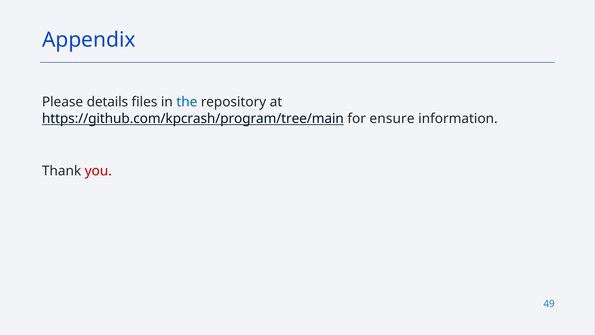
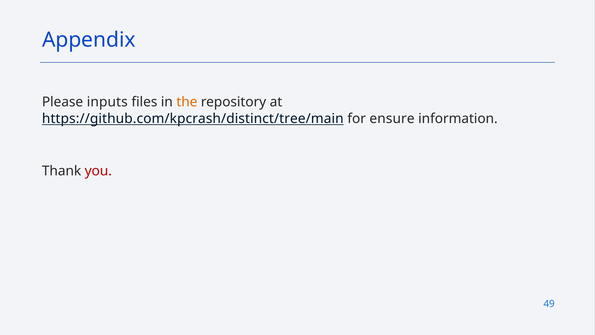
details: details -> inputs (107, 102)
the colour: blue -> orange (187, 102)
https://github.com/kpcrash/program/tree/main: https://github.com/kpcrash/program/tree/main -> https://github.com/kpcrash/distinct/tree/main (193, 118)
